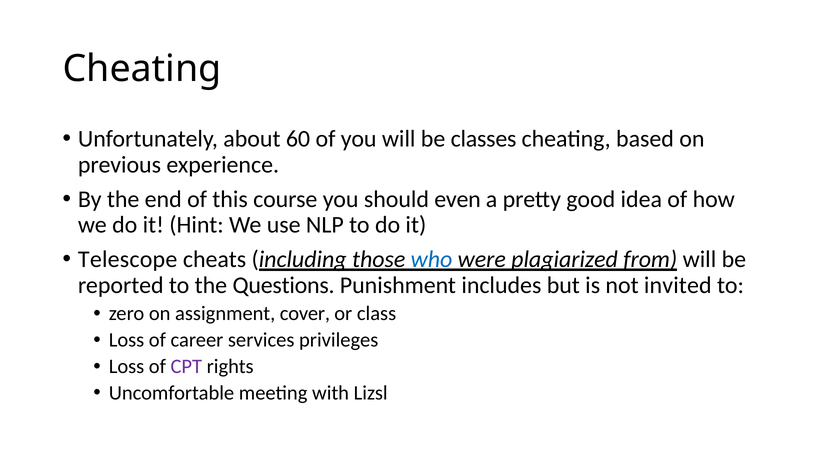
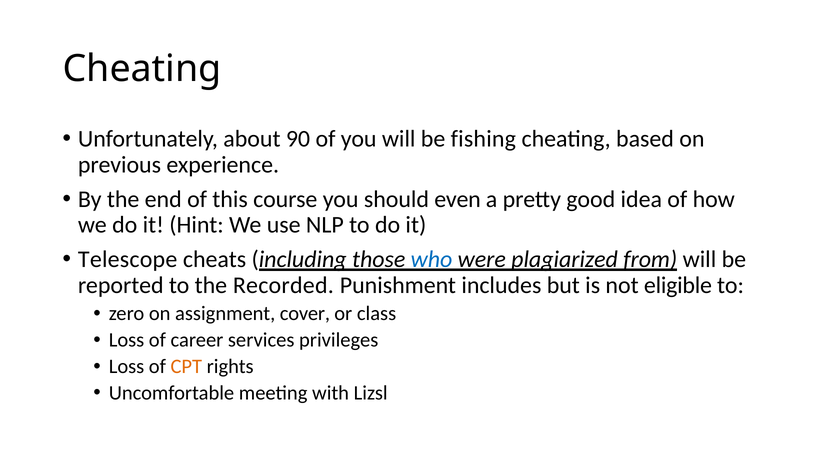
60: 60 -> 90 (298, 139)
classes: classes -> fishing (483, 139)
Questions: Questions -> Recorded (283, 285)
invited: invited -> eligible (678, 285)
CPT colour: purple -> orange (186, 366)
